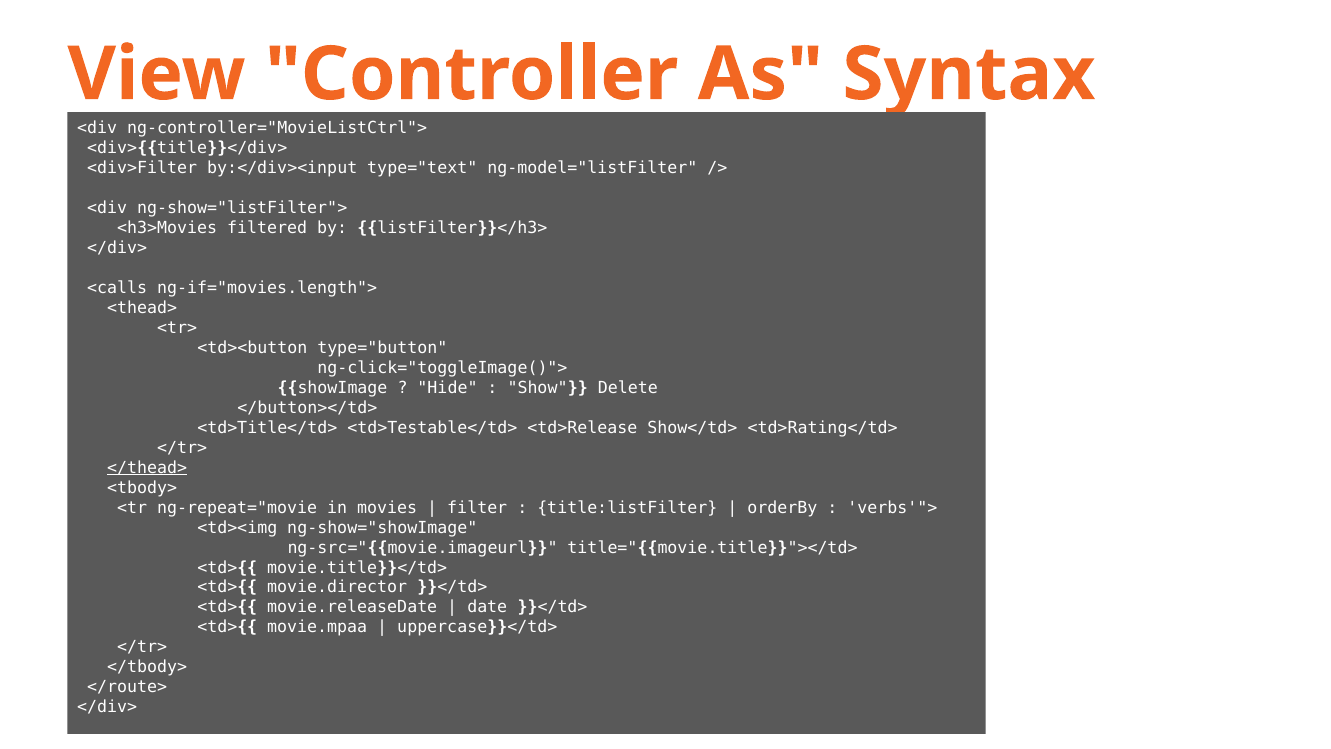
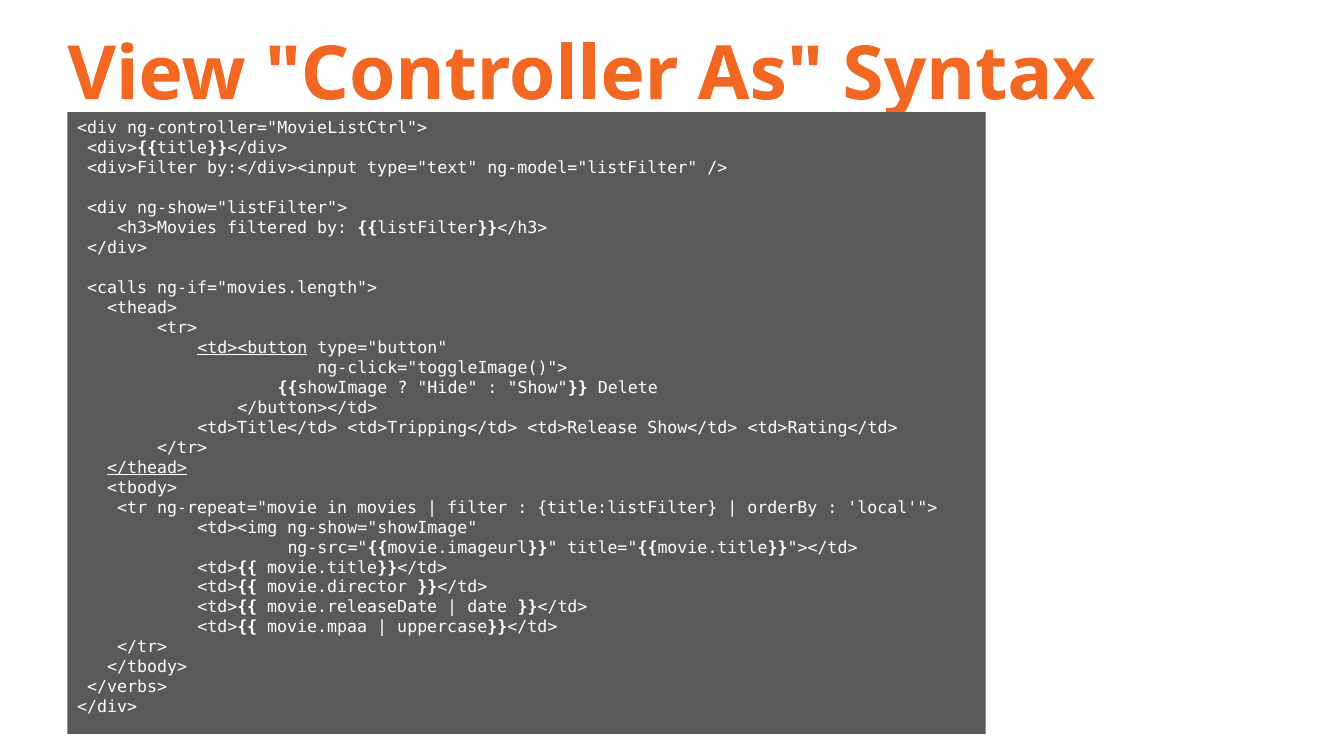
<td><button underline: none -> present (252, 348)
<td>Testable</td>: <td>Testable</td> -> <td>Tripping</td> (432, 428)
verbs'">: verbs'"> -> local'"> (892, 507)
</route>: </route> -> </verbs> (127, 687)
